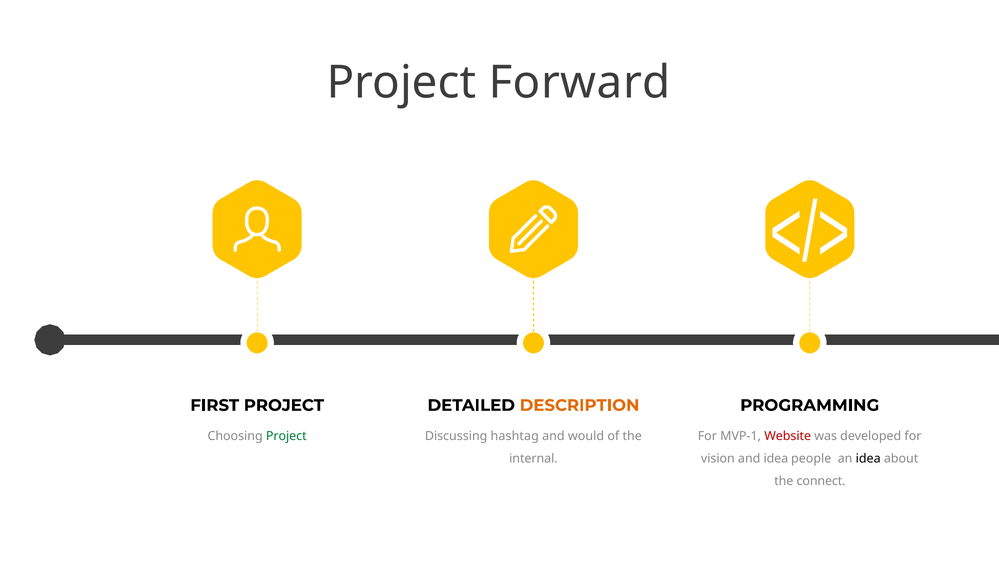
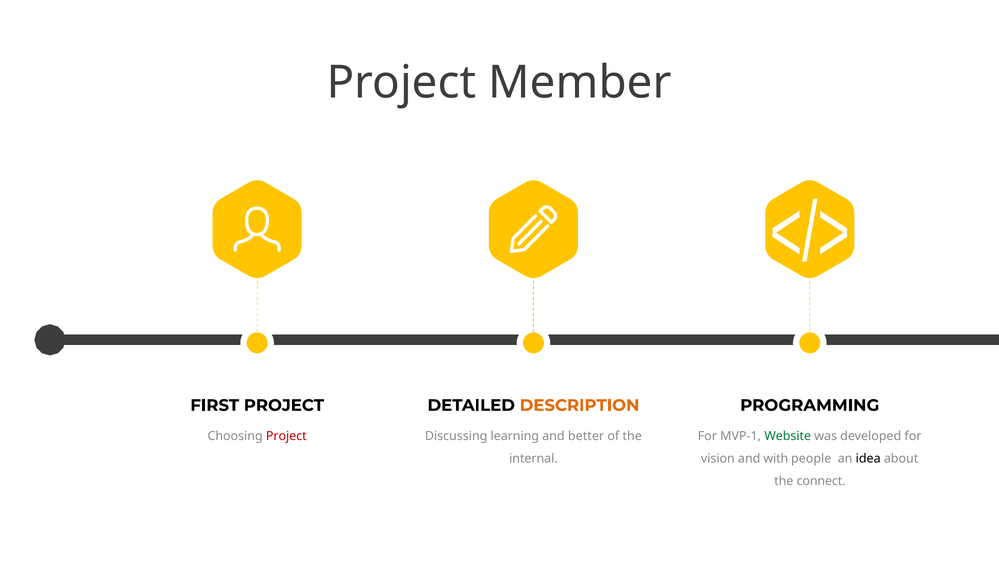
Forward: Forward -> Member (580, 83)
Project colour: green -> red (286, 436)
hashtag: hashtag -> learning (515, 436)
would: would -> better (586, 436)
Website colour: red -> green (788, 436)
and idea: idea -> with (776, 458)
